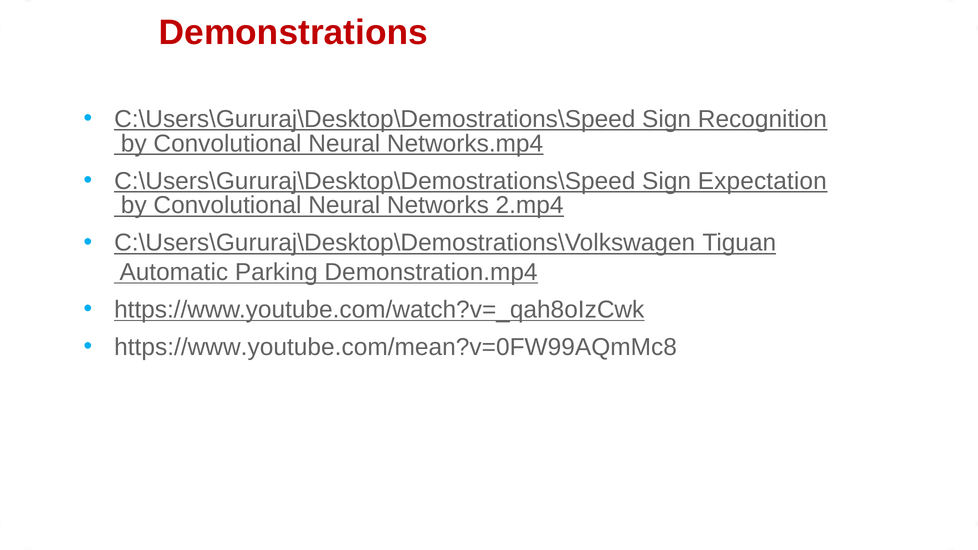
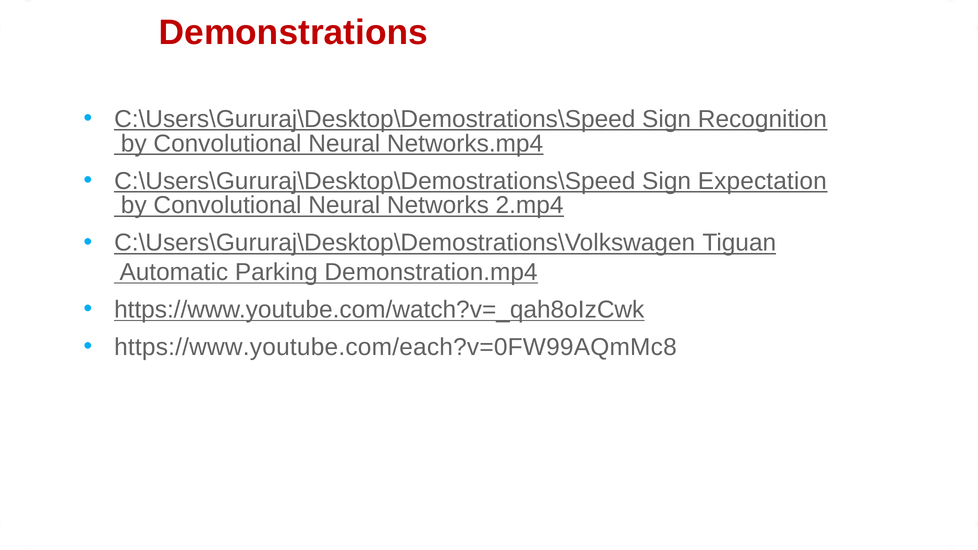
https://www.youtube.com/mean?v=0FW99AQmMc8: https://www.youtube.com/mean?v=0FW99AQmMc8 -> https://www.youtube.com/each?v=0FW99AQmMc8 (395, 347)
